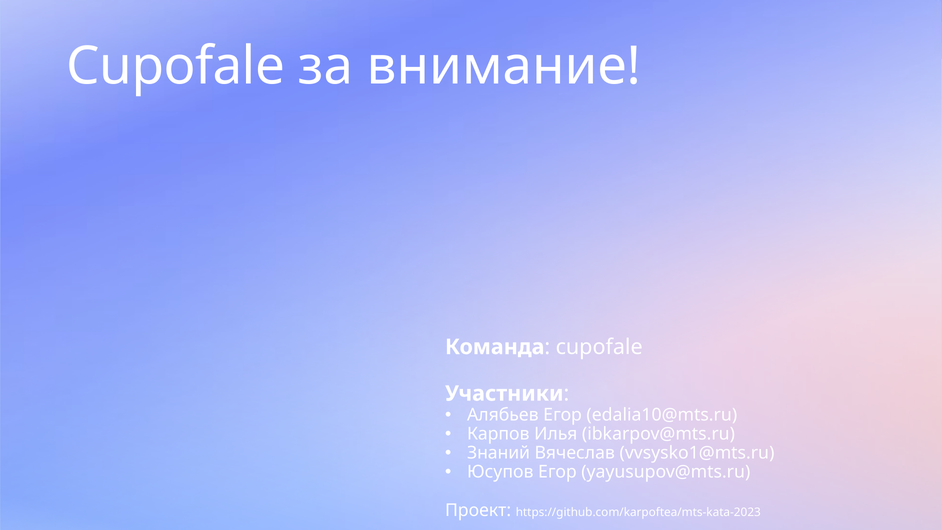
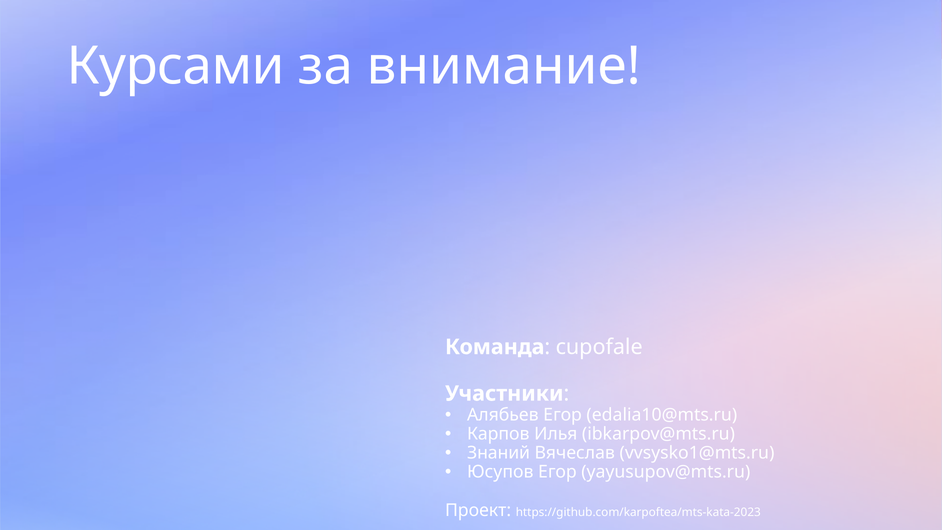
Cupofale: Cupofale -> Курсами (176, 66)
